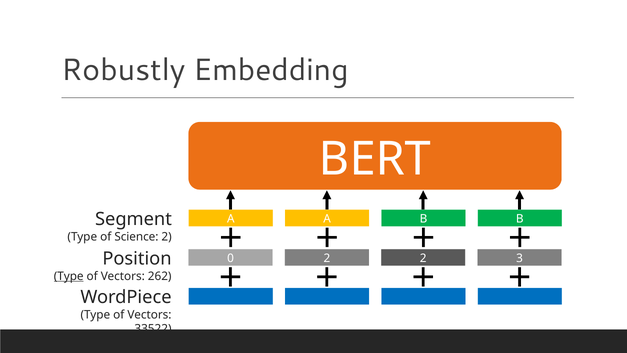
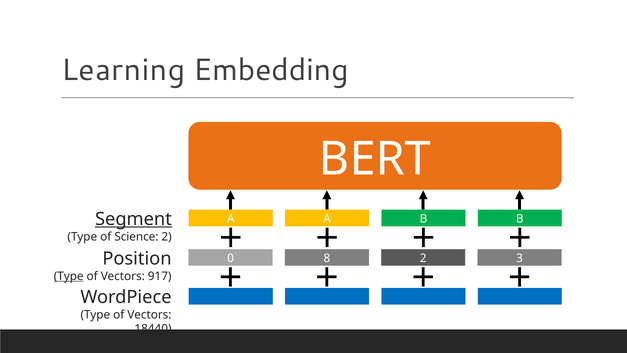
Robustly: Robustly -> Learning (123, 70)
Segment underline: none -> present (133, 219)
0 2: 2 -> 8 (327, 258)
262: 262 -> 917 (160, 276)
33522: 33522 -> 18440 (153, 329)
